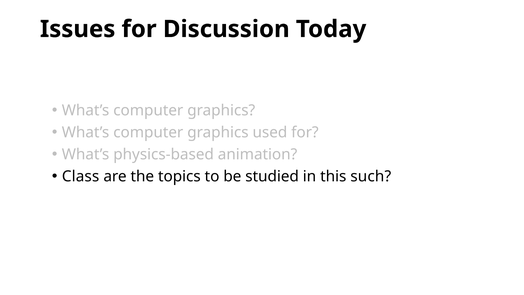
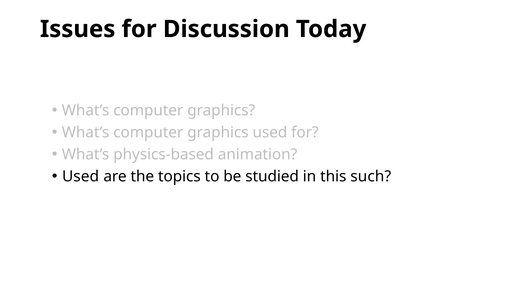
Class: Class -> Used (81, 176)
